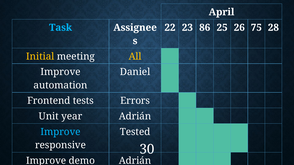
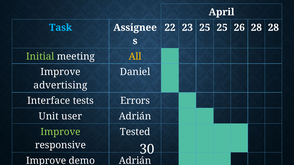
23 86: 86 -> 25 (205, 28)
26 75: 75 -> 28 (256, 28)
Initial colour: yellow -> light green (40, 57)
automation: automation -> advertising (60, 85)
Frontend: Frontend -> Interface (49, 101)
year: year -> user (72, 117)
Improve colour: light blue -> light green (61, 132)
